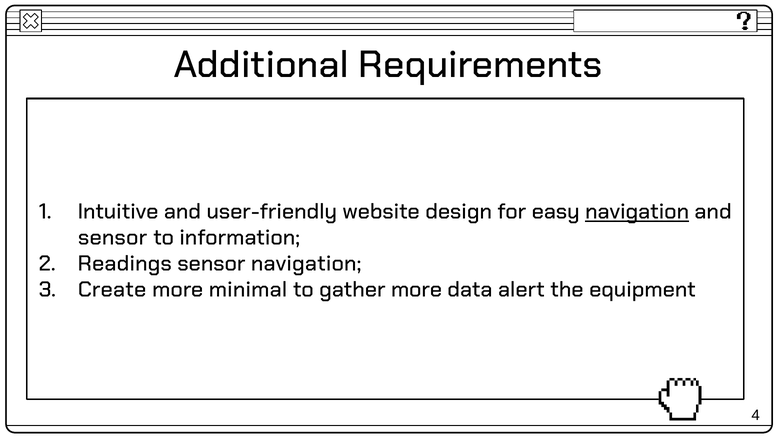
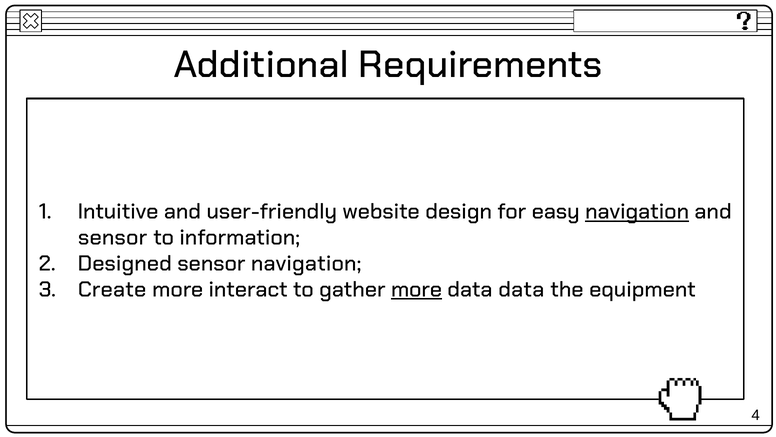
Readings: Readings -> Designed (125, 263)
minimal: minimal -> interact (248, 289)
more underline: none -> present (417, 289)
data alert: alert -> data (521, 289)
